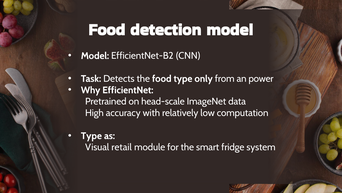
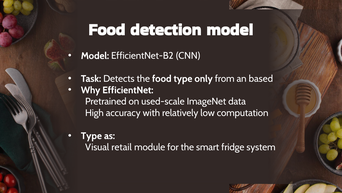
power: power -> based (261, 78)
head-scale: head-scale -> used-scale (163, 101)
